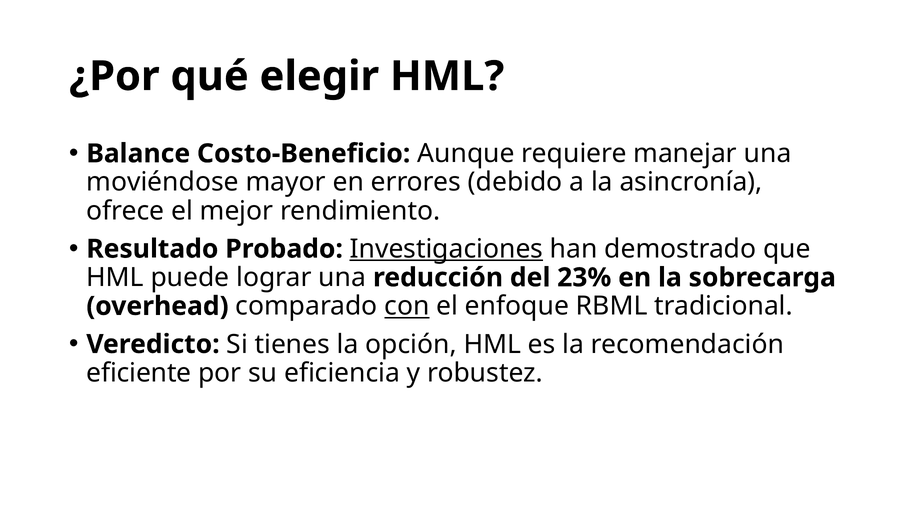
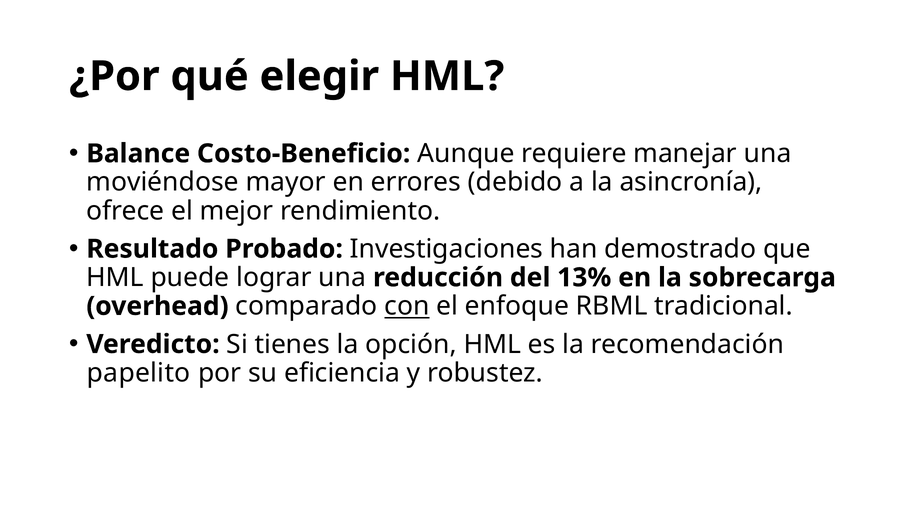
Investigaciones underline: present -> none (446, 249)
23%: 23% -> 13% (584, 278)
eficiente: eficiente -> papelito (139, 373)
